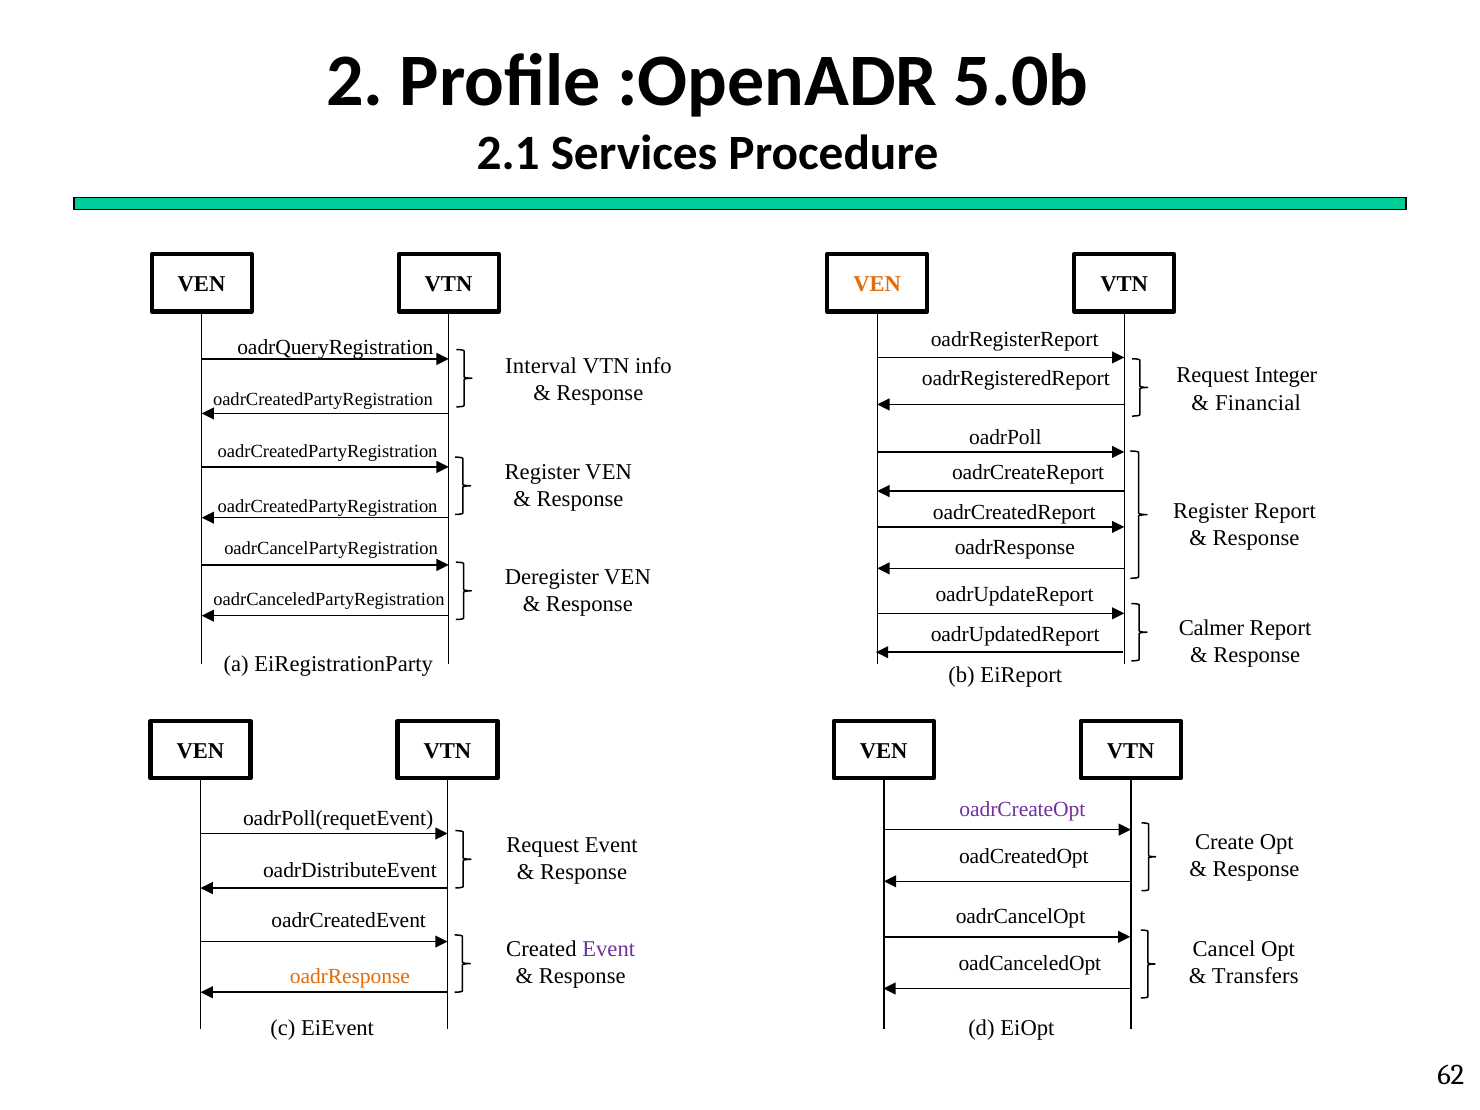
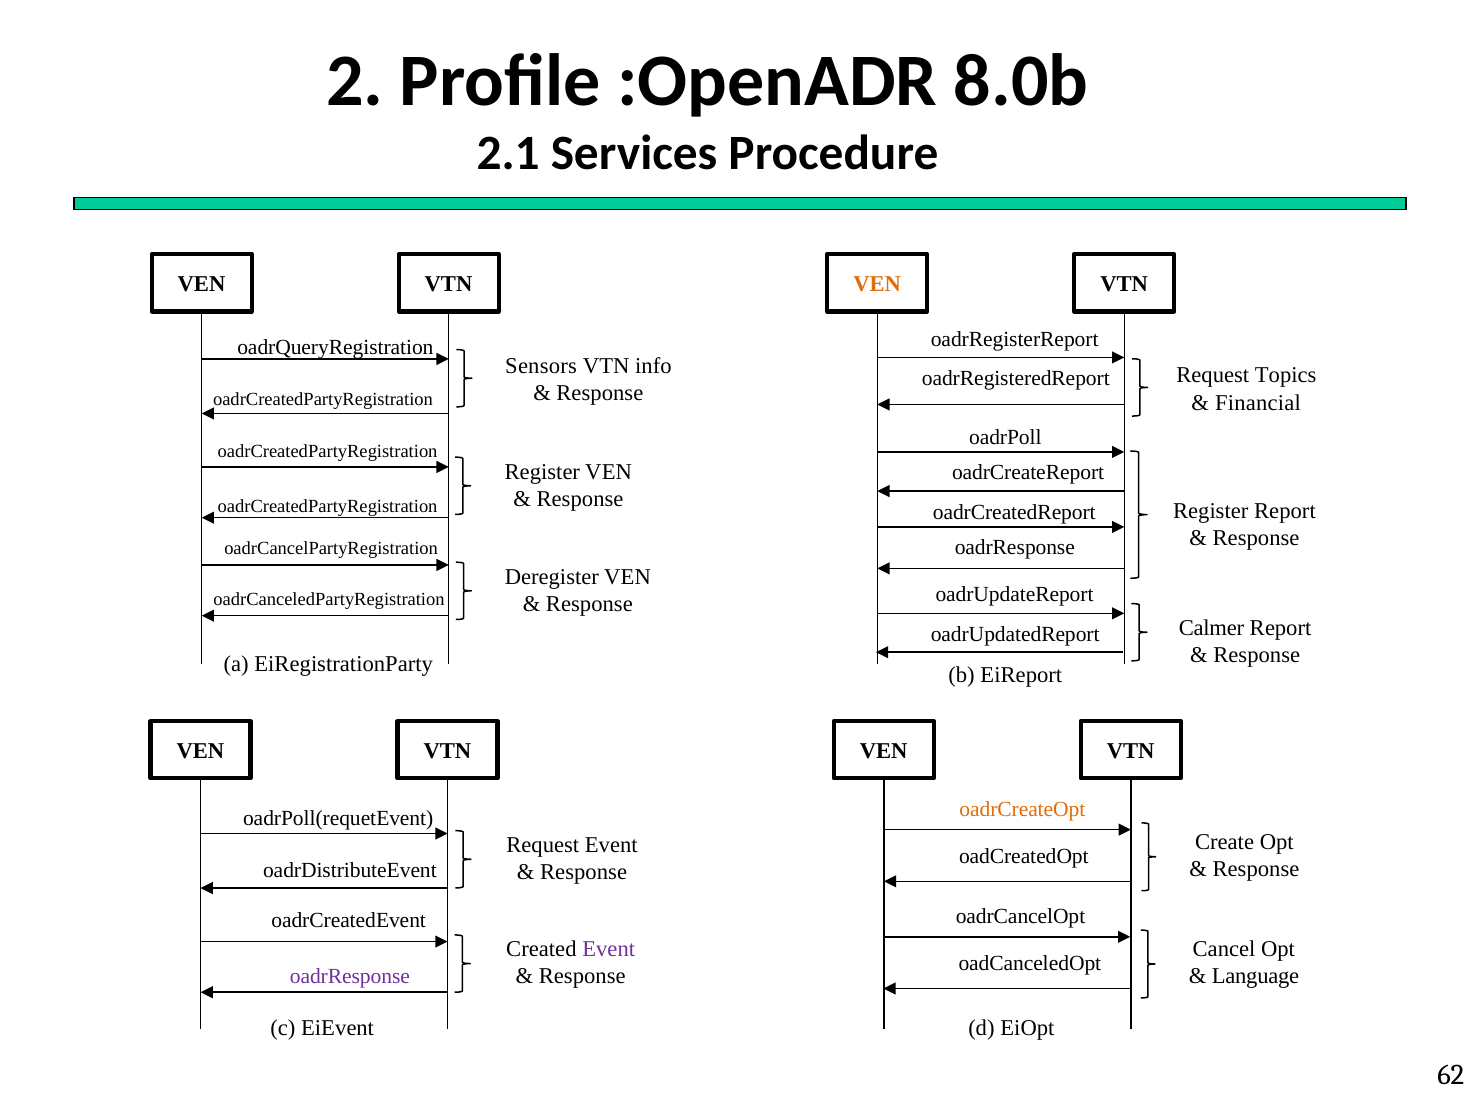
5.0b: 5.0b -> 8.0b (1021, 81)
Interval: Interval -> Sensors (541, 366)
Integer: Integer -> Topics (1286, 376)
oadrCreateOpt colour: purple -> orange (1022, 809)
Transfers: Transfers -> Language (1256, 976)
oadrResponse colour: orange -> purple (350, 976)
